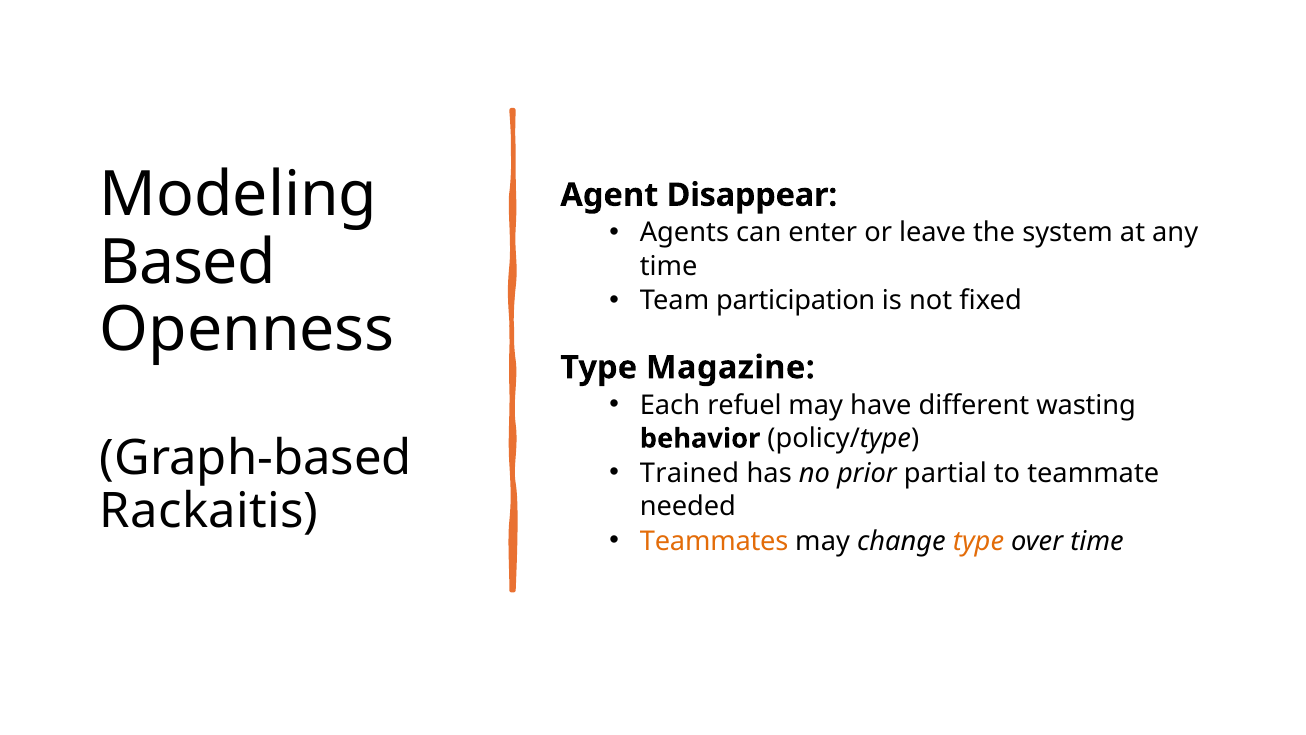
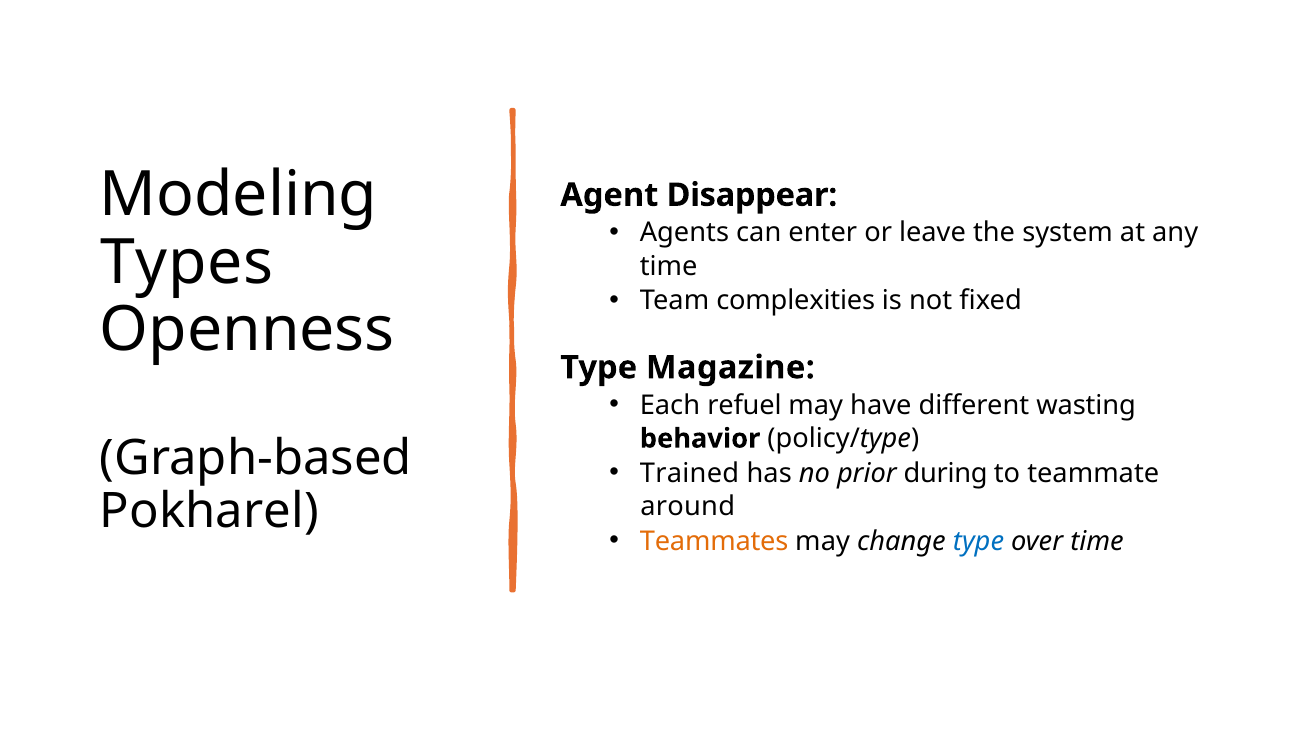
Based: Based -> Types (187, 263)
participation: participation -> complexities (796, 301)
partial: partial -> during (946, 473)
Rackaitis: Rackaitis -> Pokharel (209, 511)
needed: needed -> around (688, 507)
type colour: orange -> blue (979, 541)
